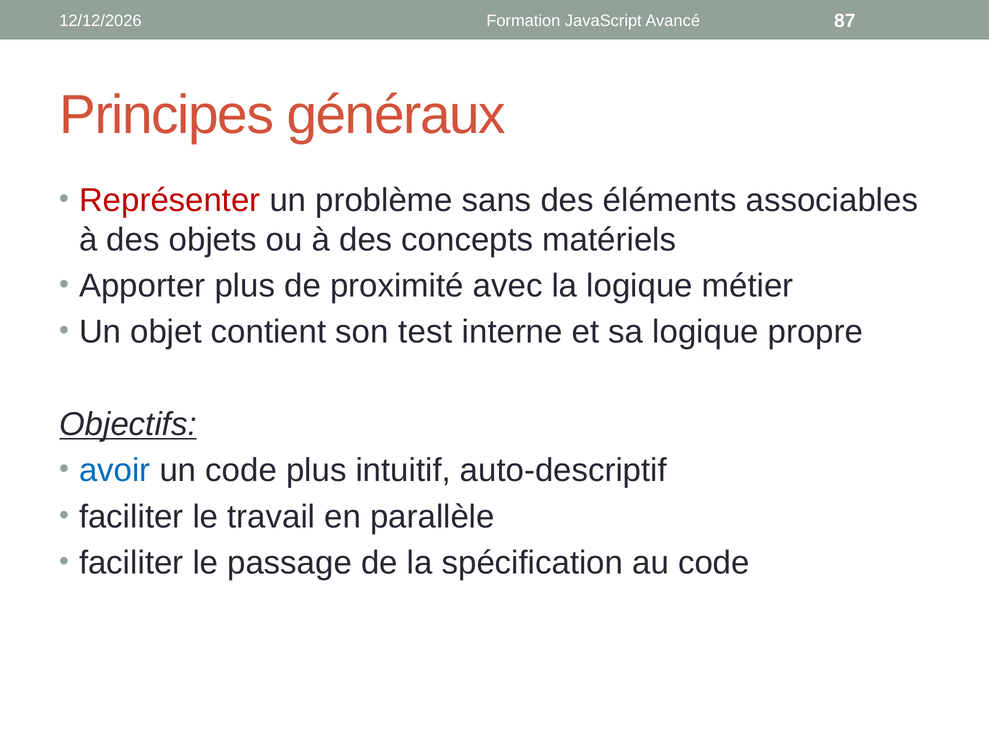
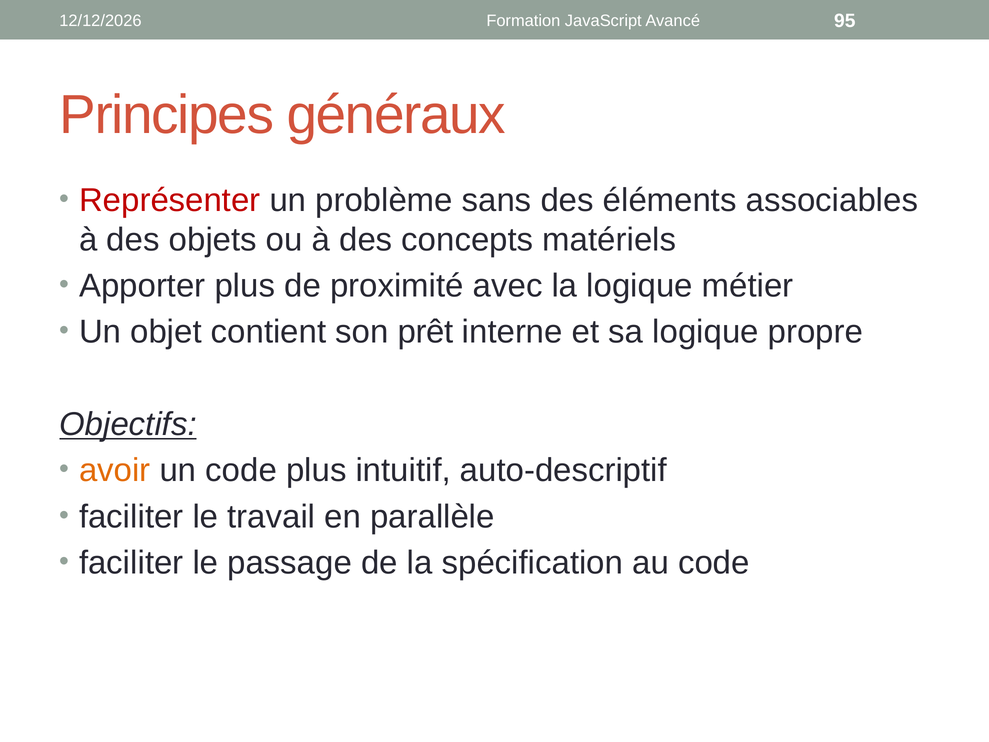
87: 87 -> 95 (845, 21)
test: test -> prêt (425, 332)
avoir colour: blue -> orange (115, 470)
